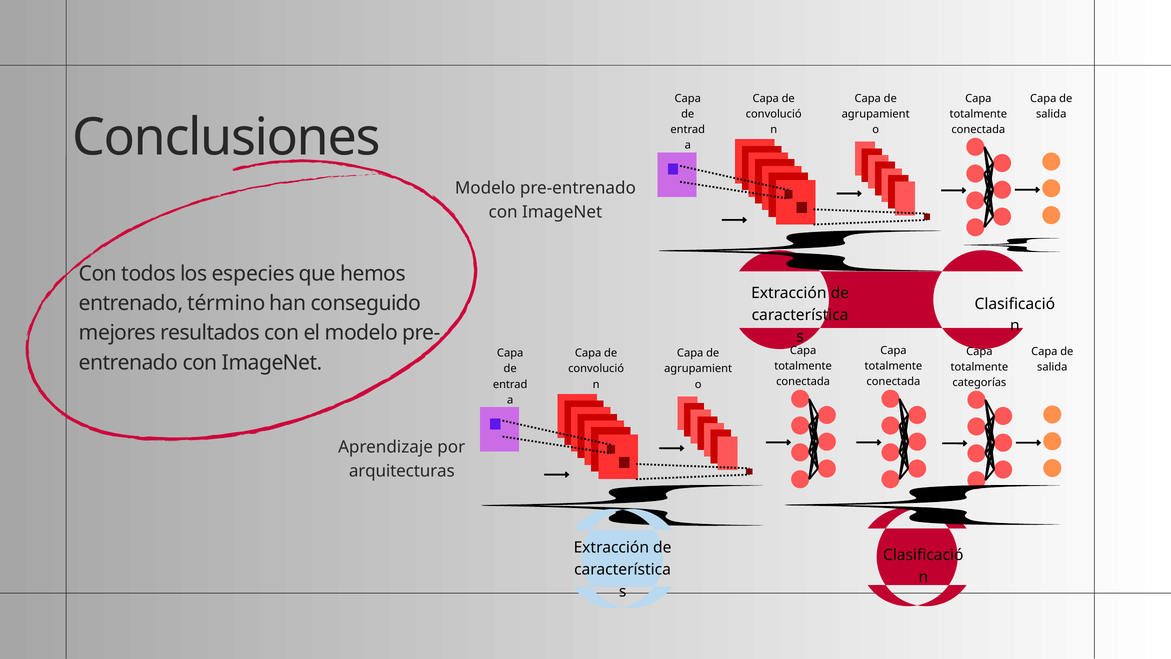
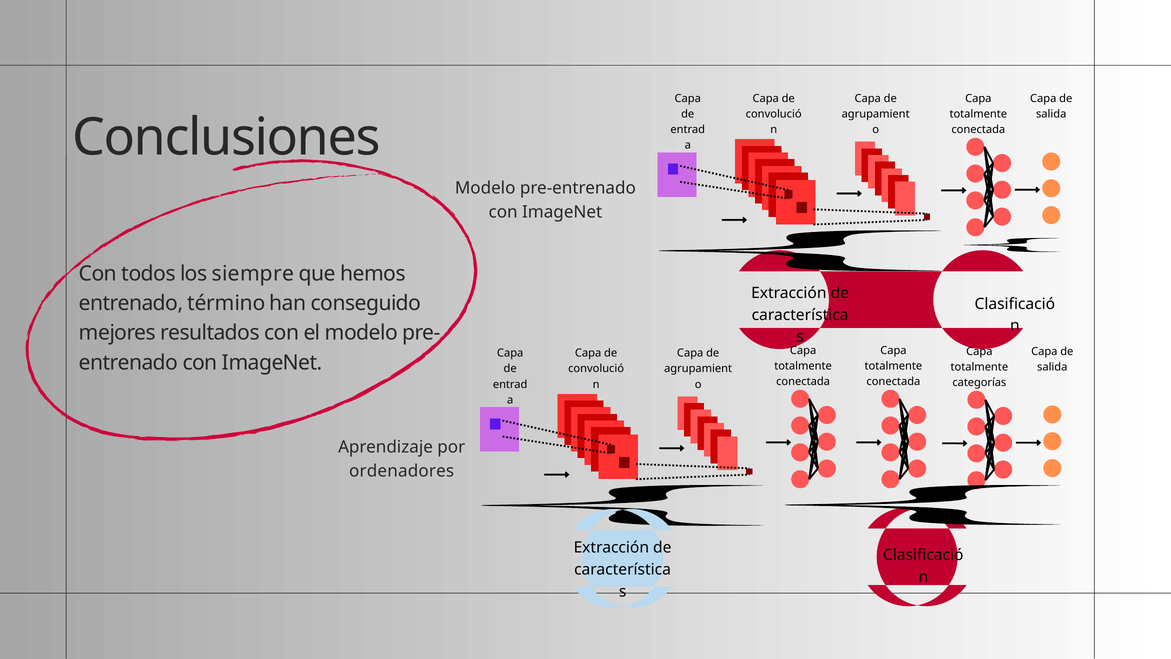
especies: especies -> siempre (253, 274)
arquitecturas: arquitecturas -> ordenadores (402, 471)
